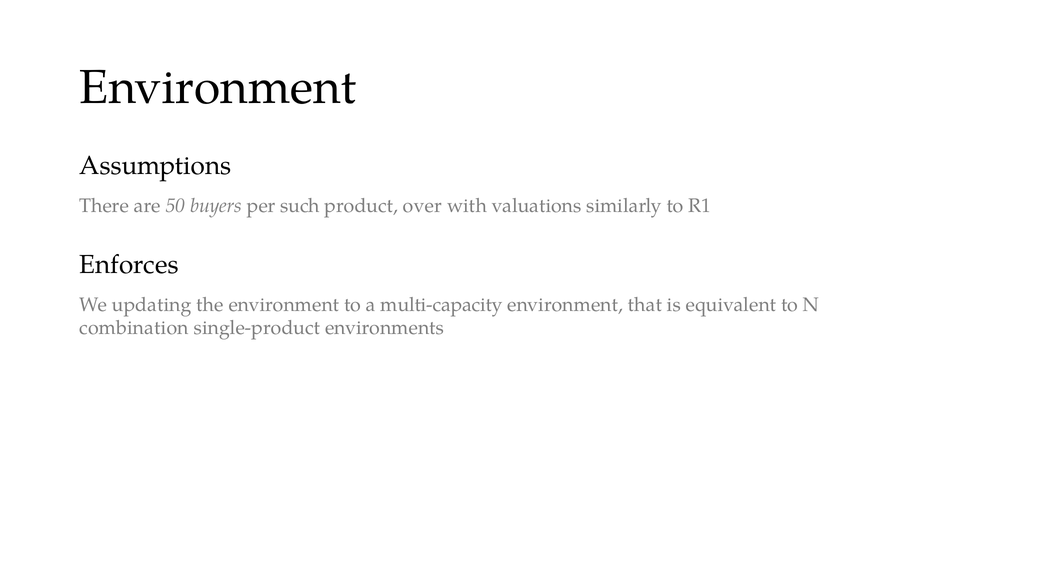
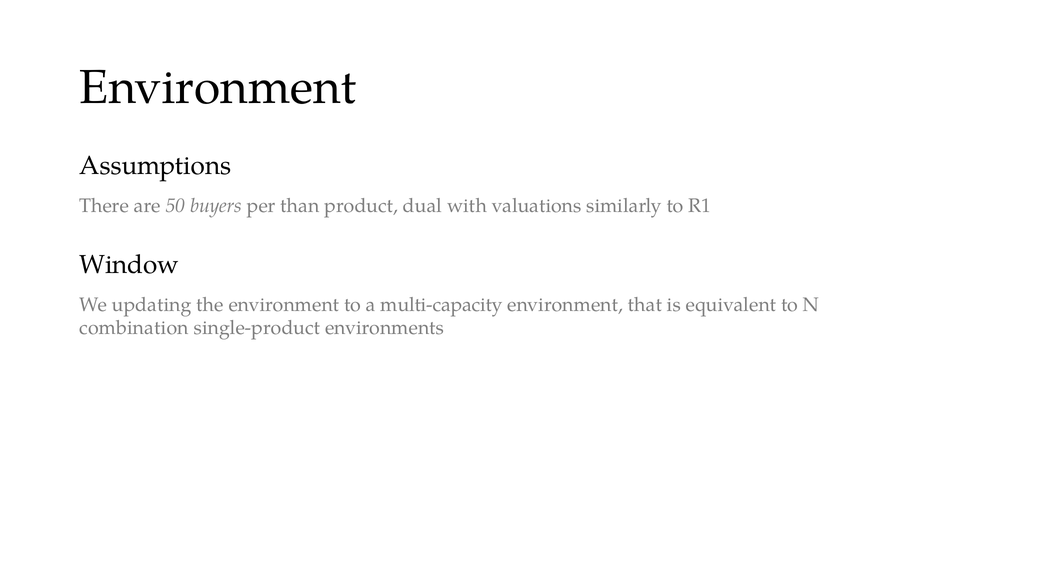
such: such -> than (300, 206)
over: over -> dual (423, 206)
Enforces: Enforces -> Window (129, 265)
